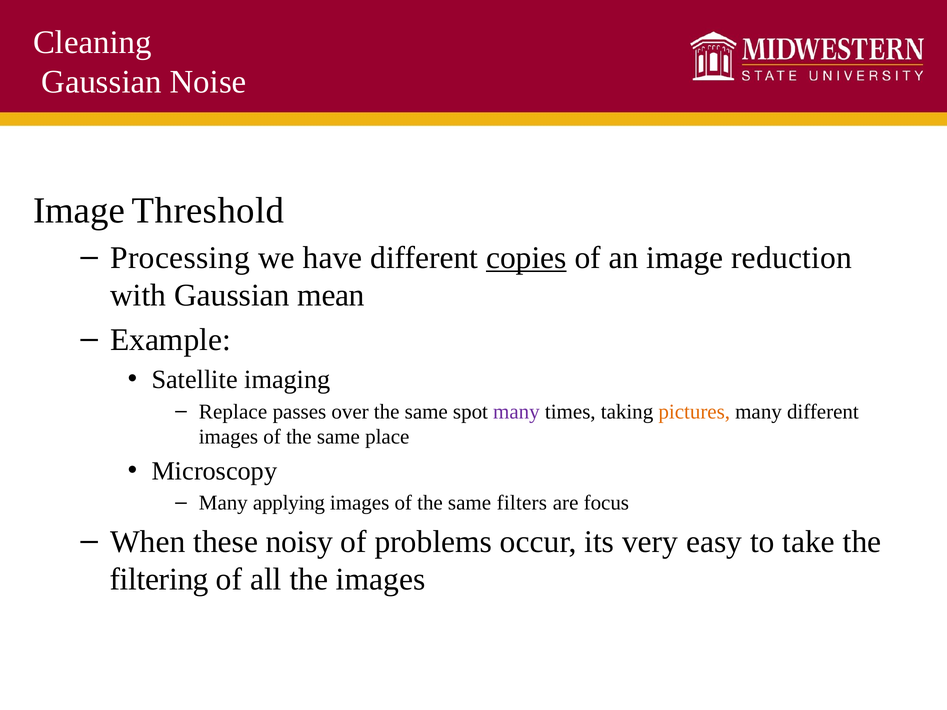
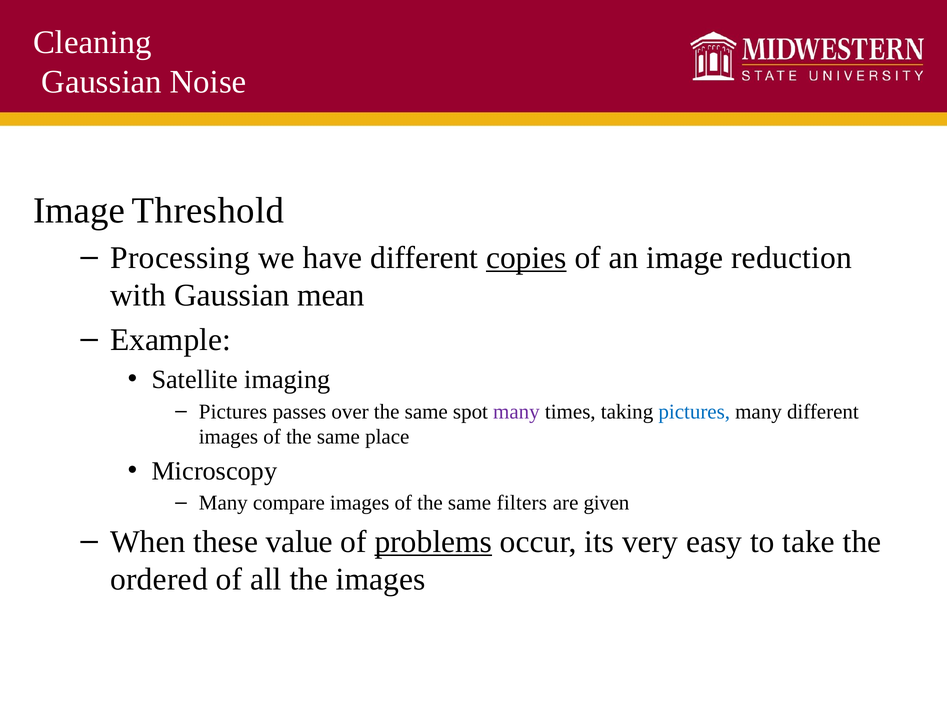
Replace: Replace -> Pictures (233, 412)
pictures colour: orange -> blue (694, 412)
applying: applying -> compare (289, 503)
focus: focus -> given (606, 503)
noisy: noisy -> value (299, 542)
problems underline: none -> present (433, 542)
filtering: filtering -> ordered (159, 580)
